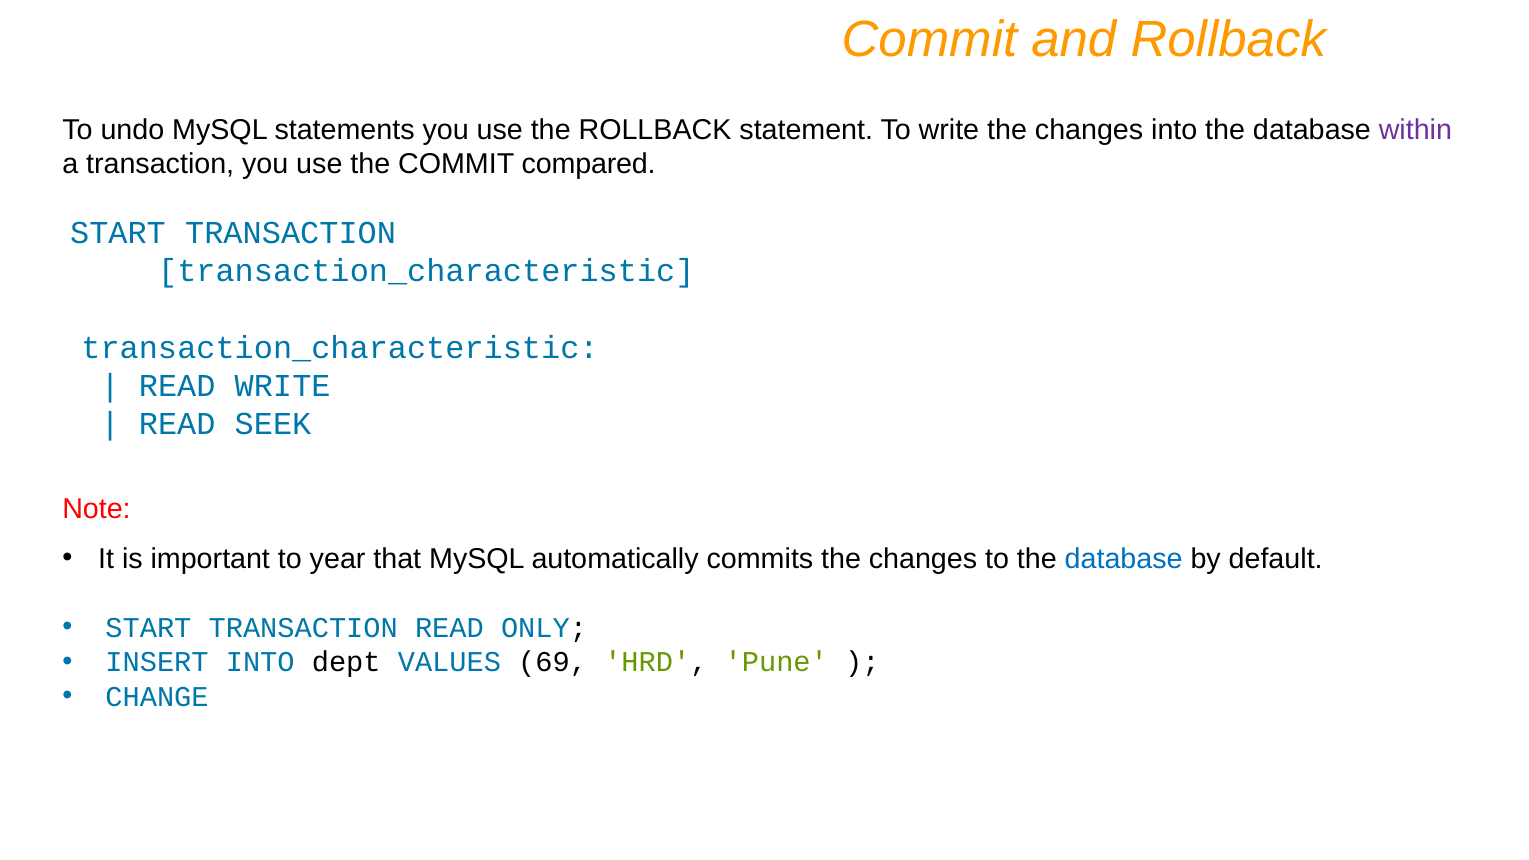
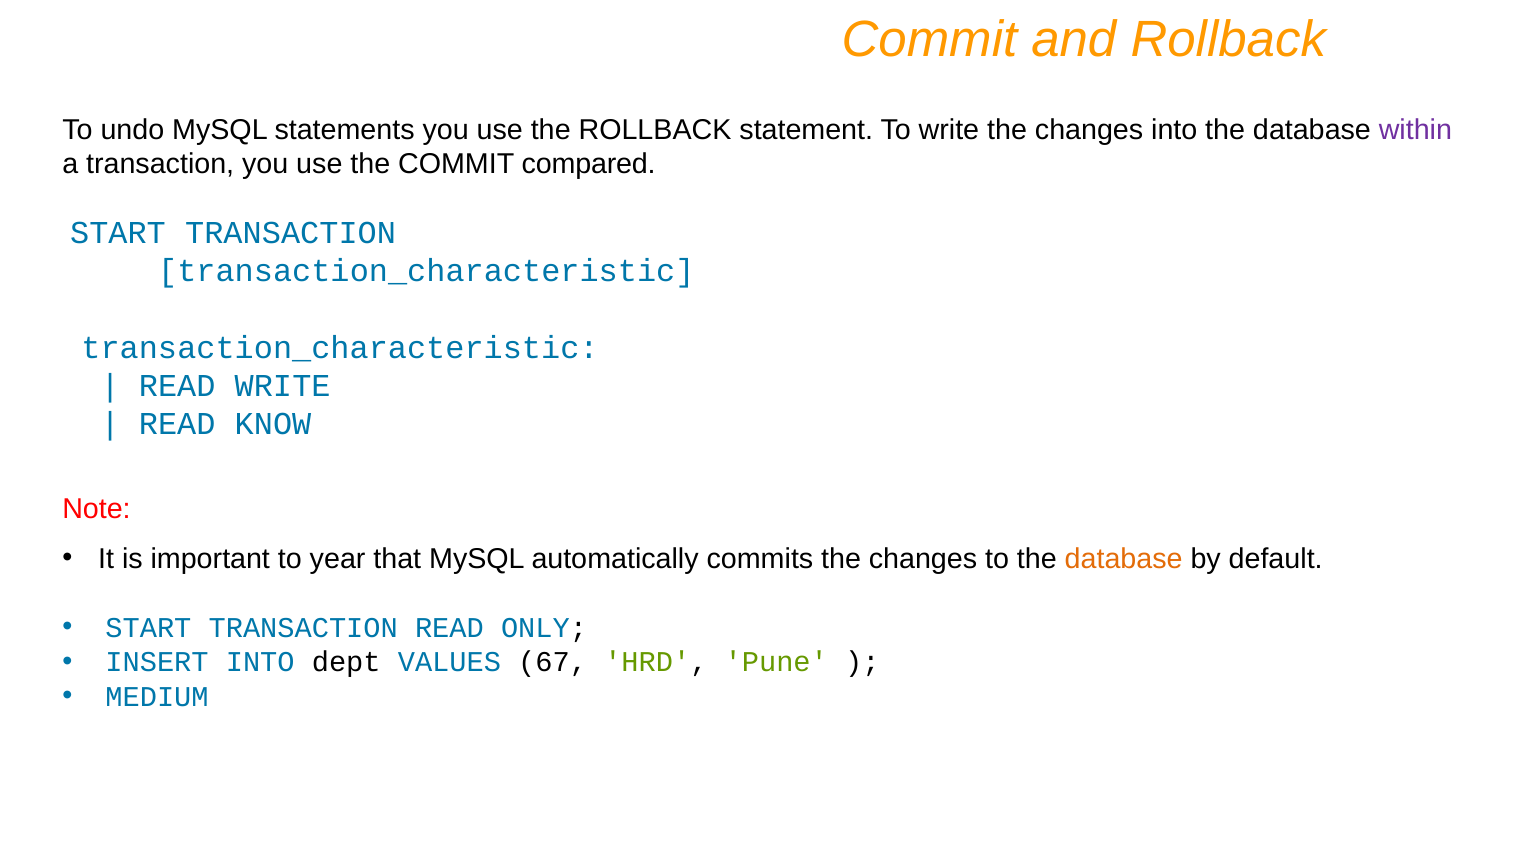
SEEK: SEEK -> KNOW (273, 424)
database colour: blue -> orange (1124, 559)
69: 69 -> 67 (553, 662)
CHANGE: CHANGE -> MEDIUM (157, 697)
